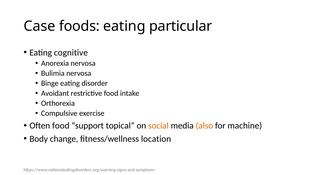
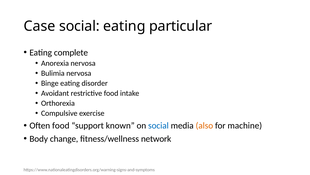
Case foods: foods -> social (79, 26)
cognitive: cognitive -> complete (71, 52)
topical: topical -> known (120, 125)
social colour: orange -> blue (158, 125)
location: location -> network (156, 138)
